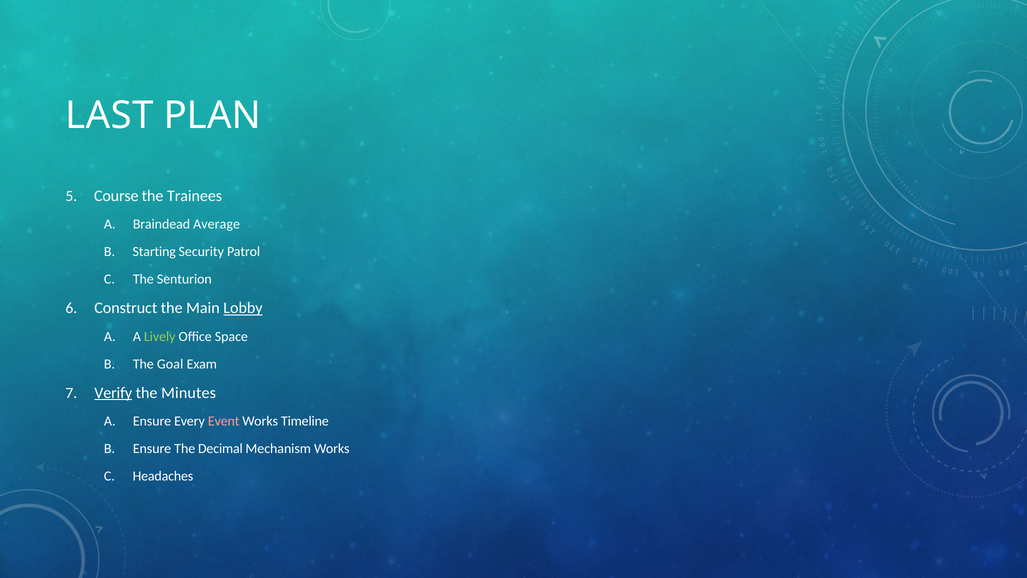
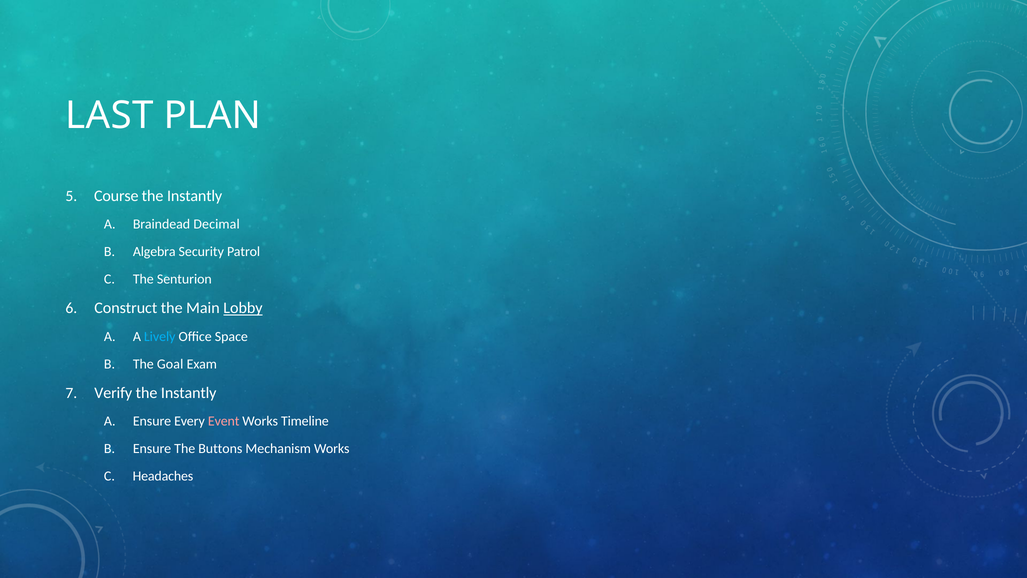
Trainees: Trainees -> Instantly (195, 196)
Average: Average -> Decimal (217, 224)
Starting: Starting -> Algebra (154, 252)
Lively colour: light green -> light blue (160, 336)
Verify underline: present -> none (113, 393)
Minutes: Minutes -> Instantly (189, 393)
Decimal: Decimal -> Buttons (220, 449)
